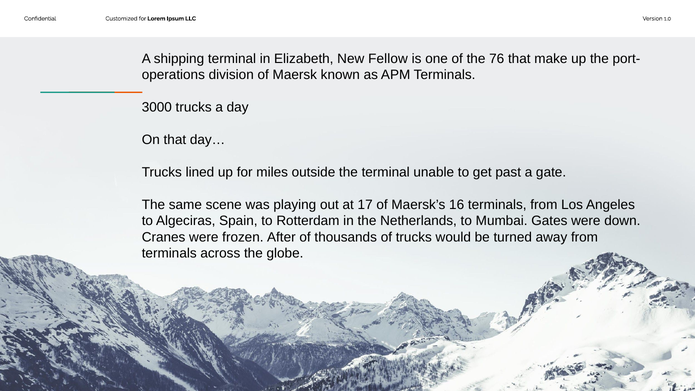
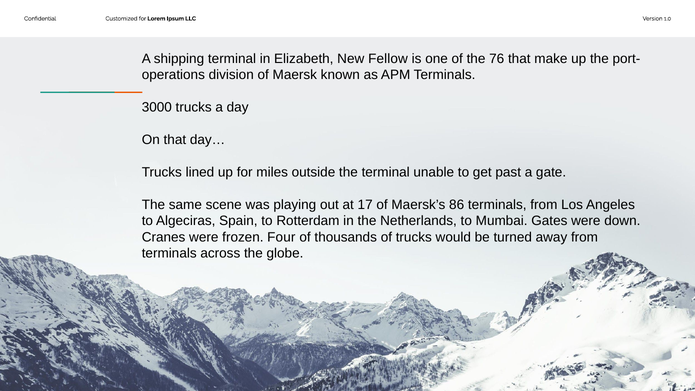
16: 16 -> 86 (457, 205)
After: After -> Four (281, 237)
